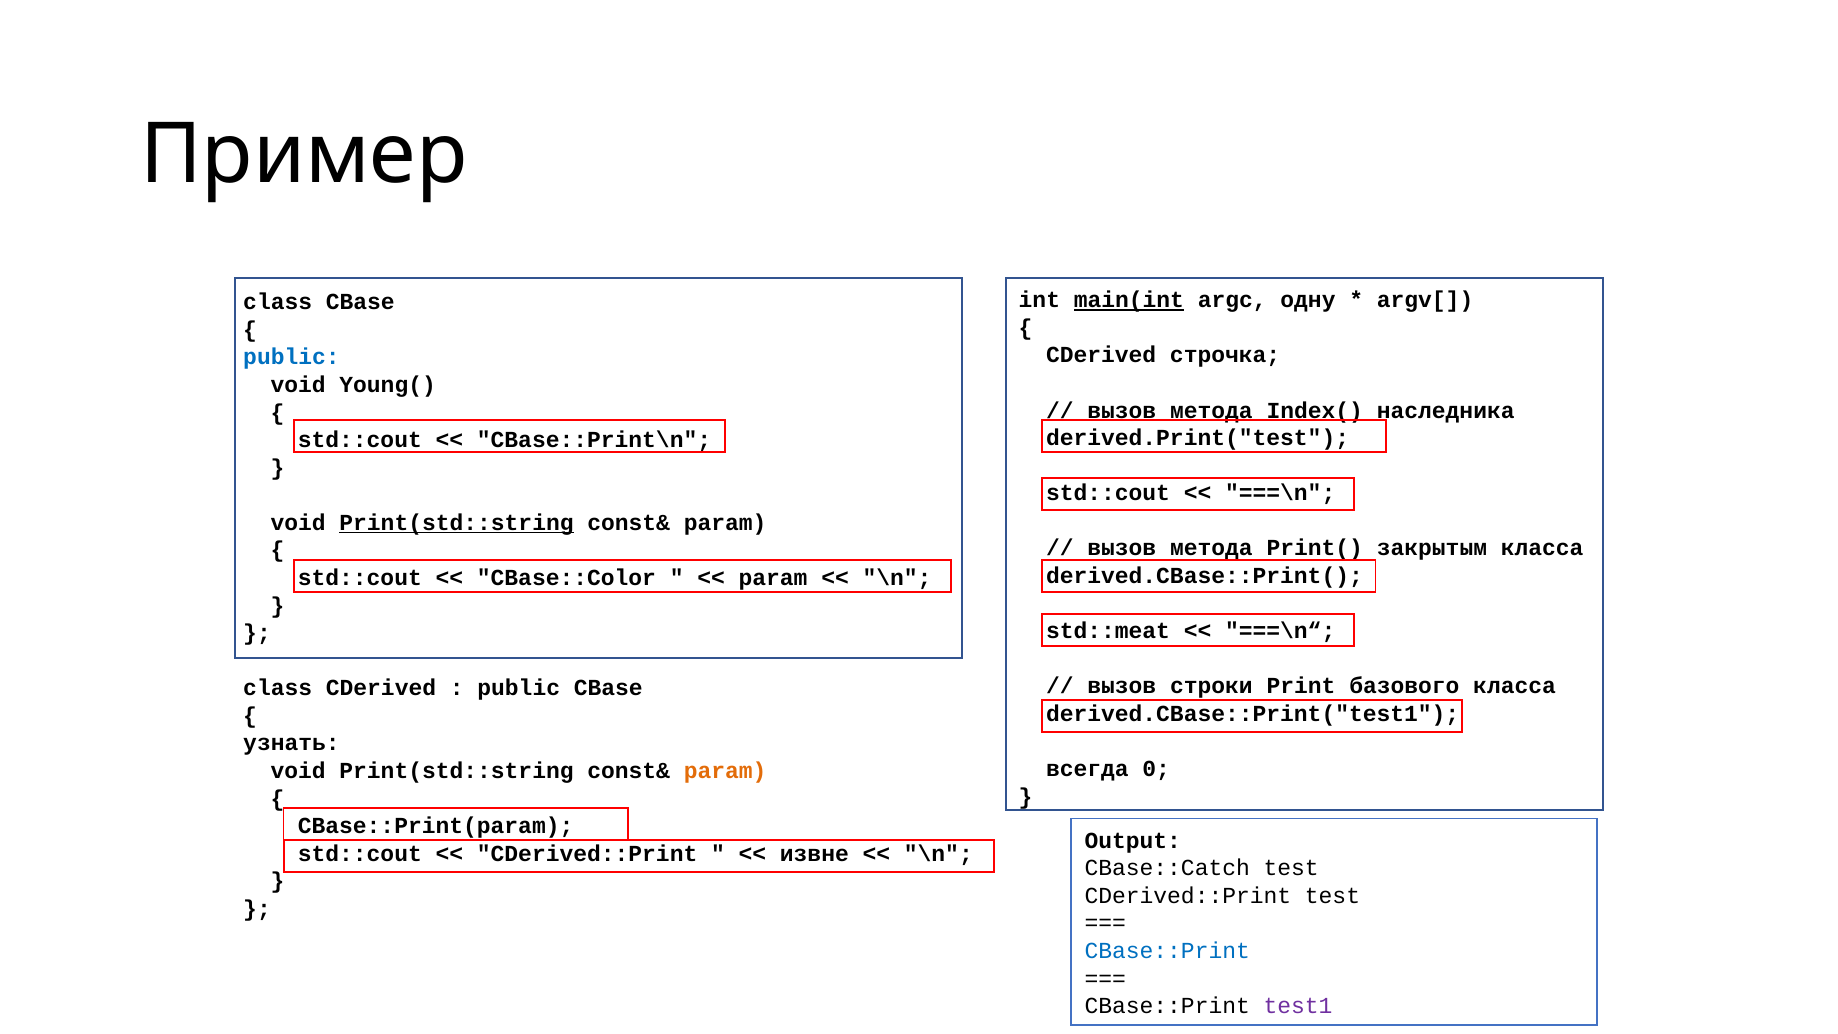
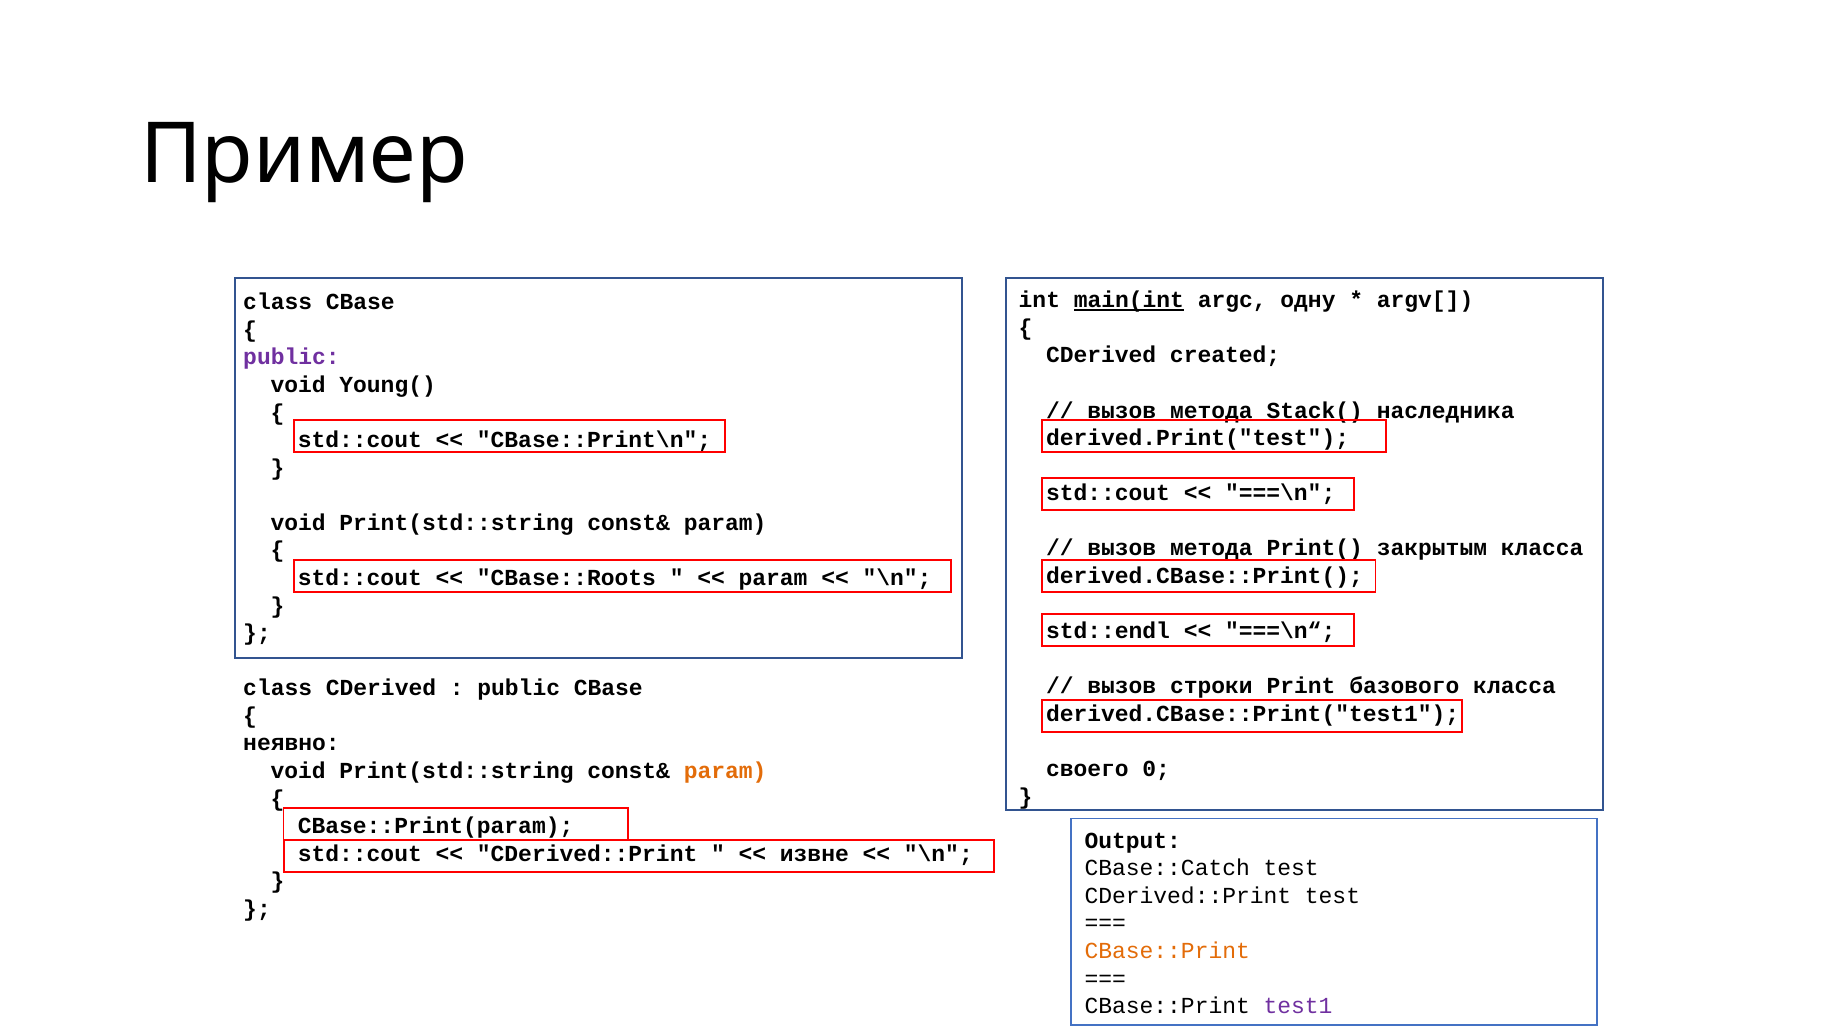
строчка: строчка -> created (1225, 355)
public colour: blue -> purple (291, 357)
Index(: Index( -> Stack( (1315, 410)
Print(std::string underline: present -> none (456, 523)
CBase::Color: CBase::Color -> CBase::Roots (566, 578)
std::meat: std::meat -> std::endl (1108, 631)
узнать: узнать -> неявно (291, 743)
всегда: всегда -> своего (1087, 769)
CBase::Print colour: blue -> orange (1167, 951)
